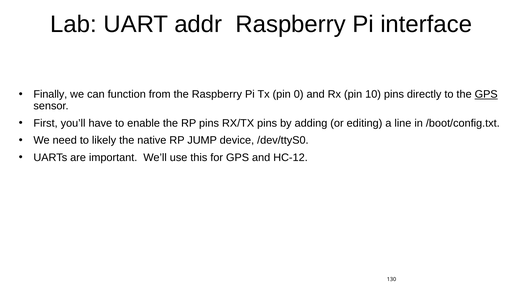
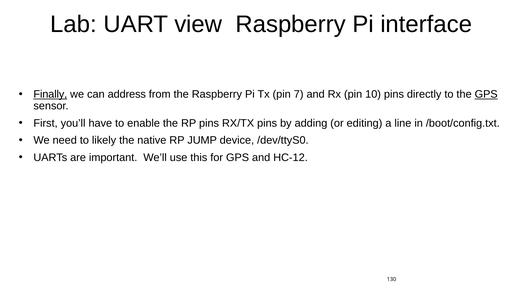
addr: addr -> view (198, 24)
Finally underline: none -> present (50, 94)
function: function -> address (127, 94)
0: 0 -> 7 (299, 94)
